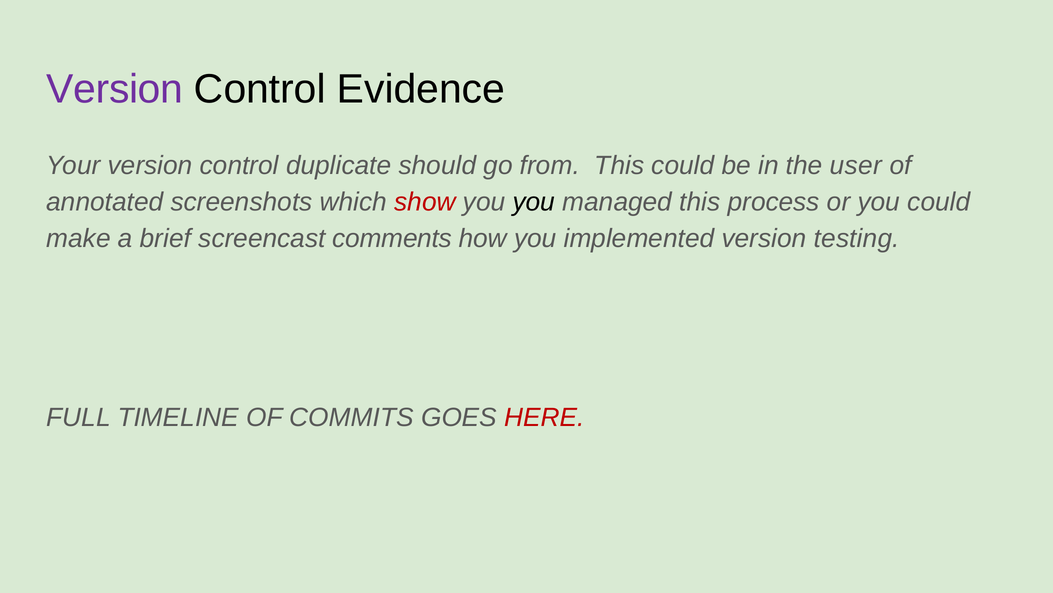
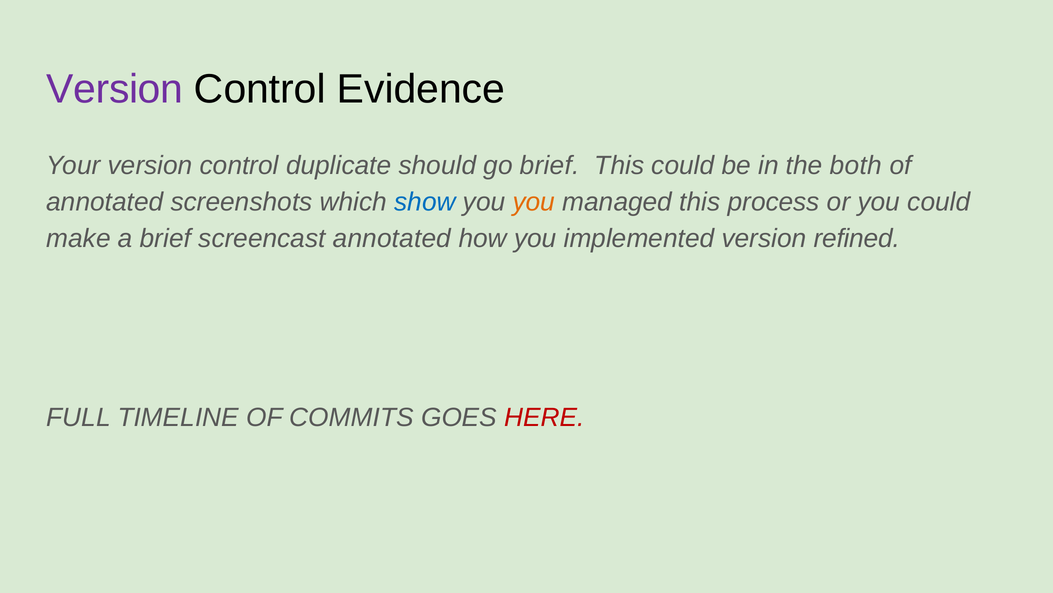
go from: from -> brief (550, 166)
user: user -> both (856, 166)
show colour: red -> blue (425, 202)
you colour: black -> orange (534, 202)
screencast comments: comments -> annotated (392, 238)
testing: testing -> refined (857, 238)
